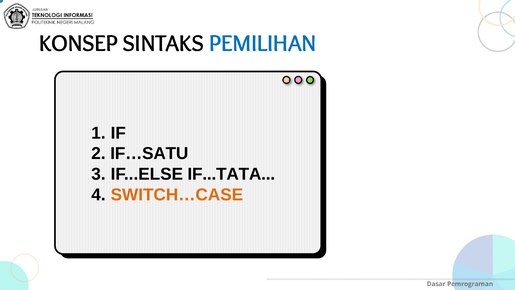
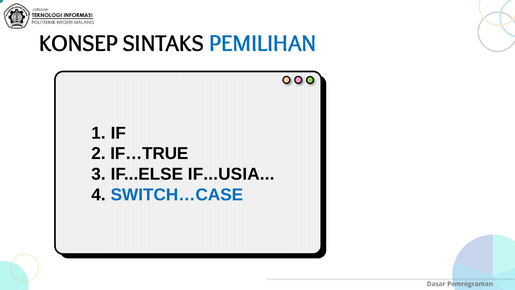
IF…SATU: IF…SATU -> IF…TRUE (149, 153)
IF...TATA: IF...TATA -> IF...USIA (231, 174)
SWITCH…CASE colour: orange -> blue (177, 195)
